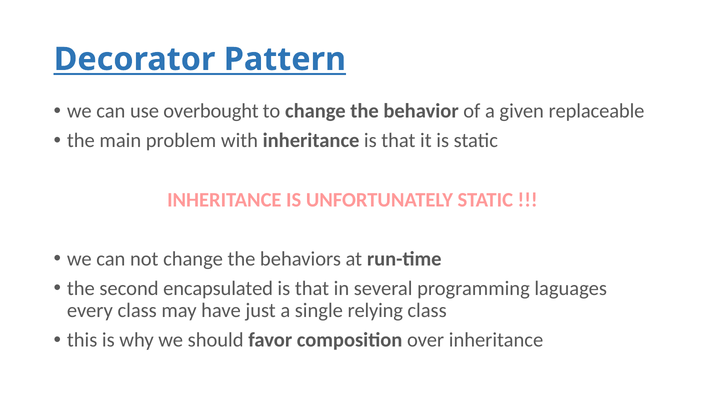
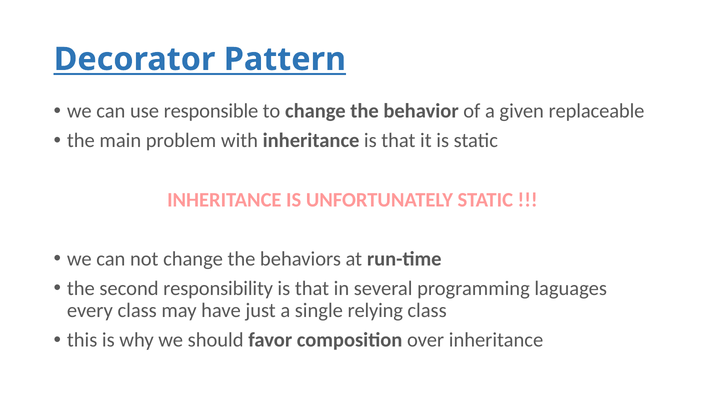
overbought: overbought -> responsible (211, 111)
encapsulated: encapsulated -> responsibility (218, 288)
